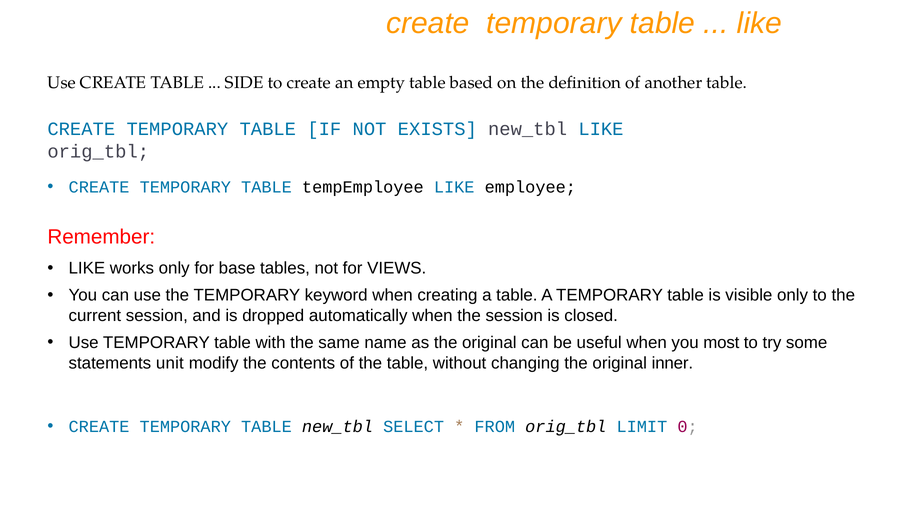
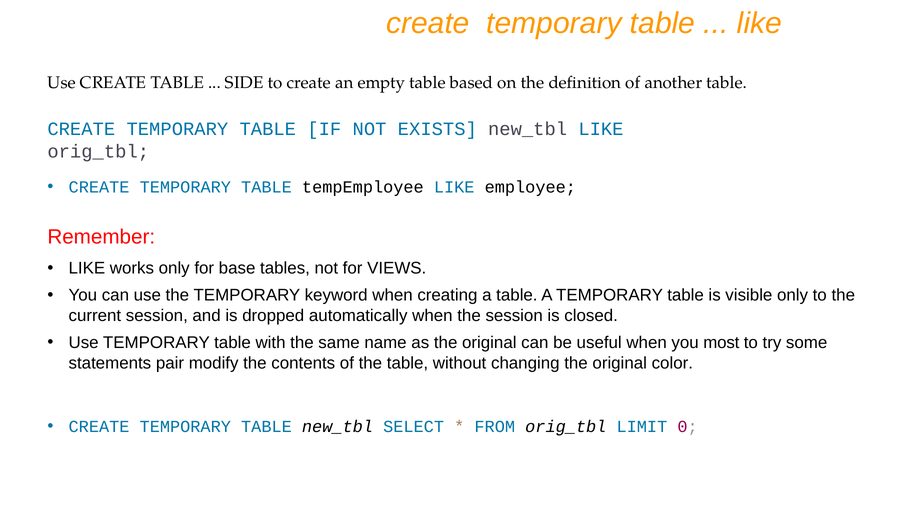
unit: unit -> pair (170, 363)
inner: inner -> color (672, 363)
